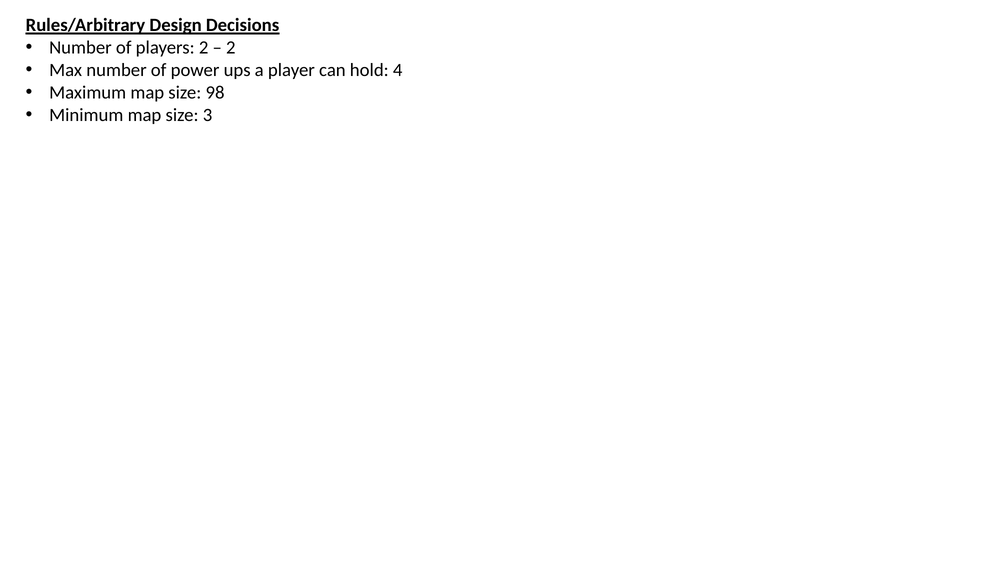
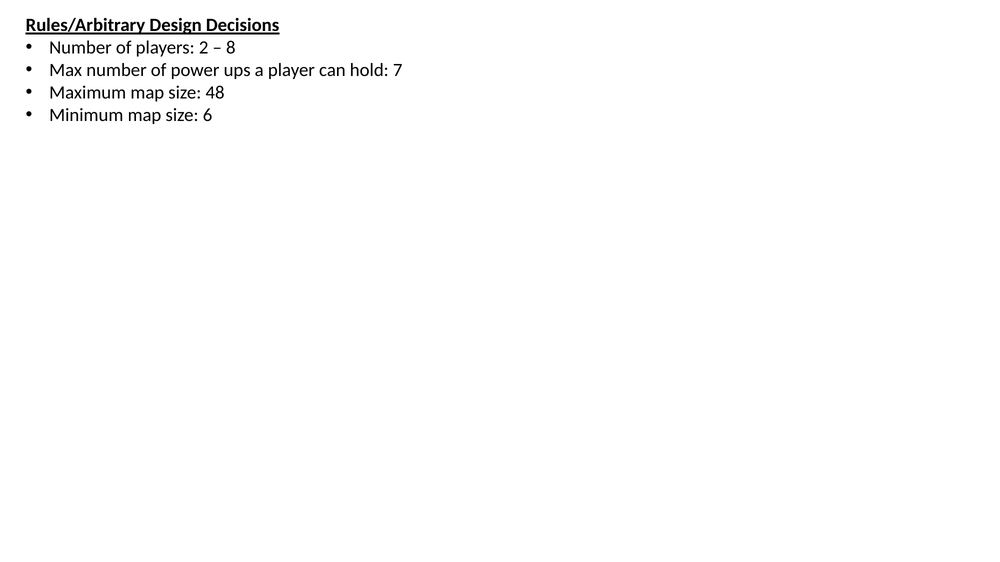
2: 2 -> 8 (231, 48)
4: 4 -> 7 (398, 70)
98: 98 -> 48 (215, 93)
3: 3 -> 6 (208, 115)
